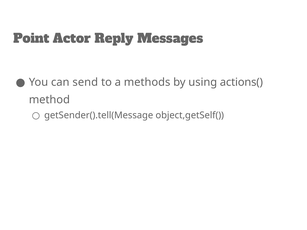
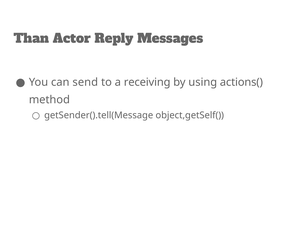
Point: Point -> Than (31, 39)
methods: methods -> receiving (147, 82)
